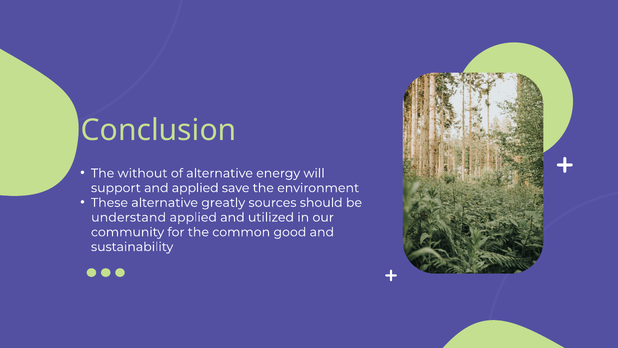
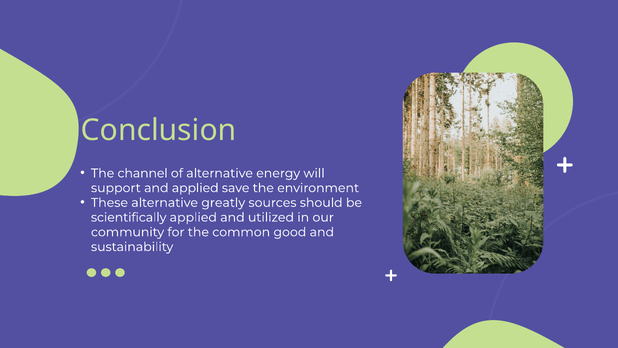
without: without -> channel (143, 173)
understand: understand -> scientifically (129, 217)
